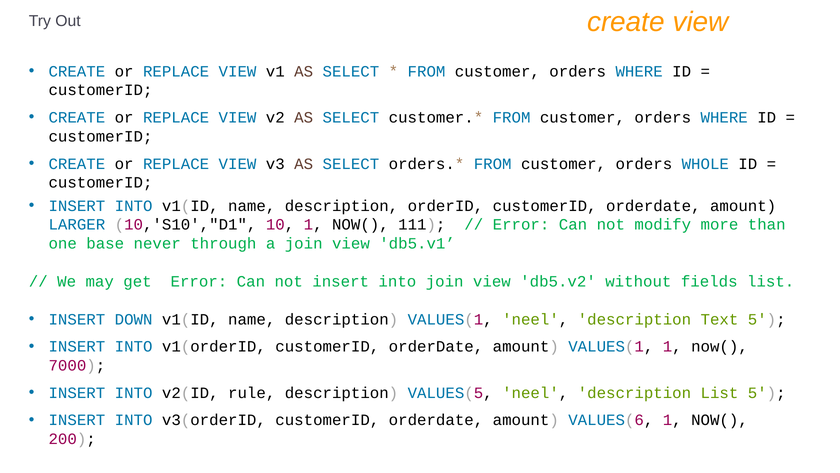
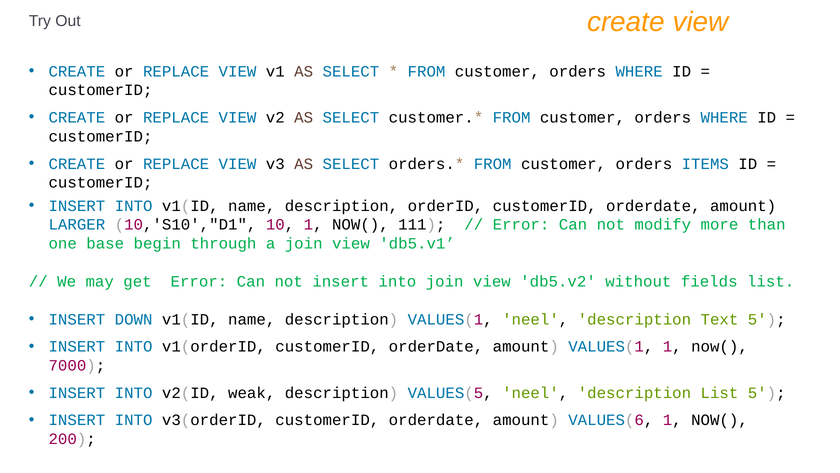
WHOLE: WHOLE -> ITEMS (705, 164)
never: never -> begin (157, 243)
rule: rule -> weak (252, 392)
